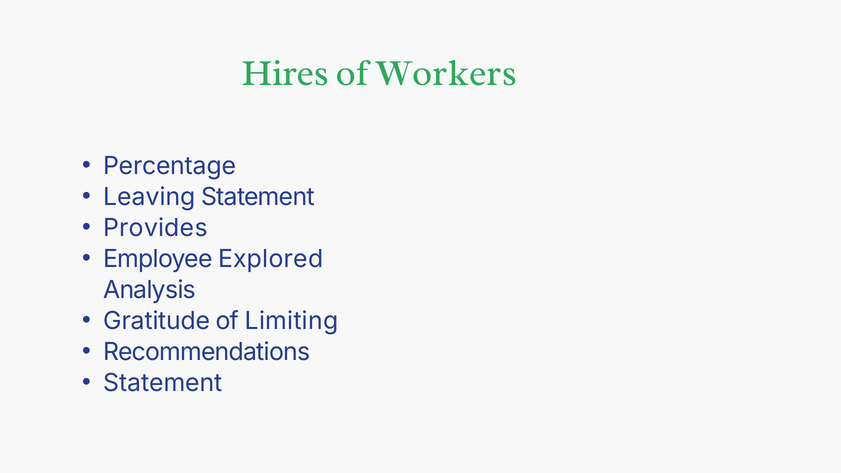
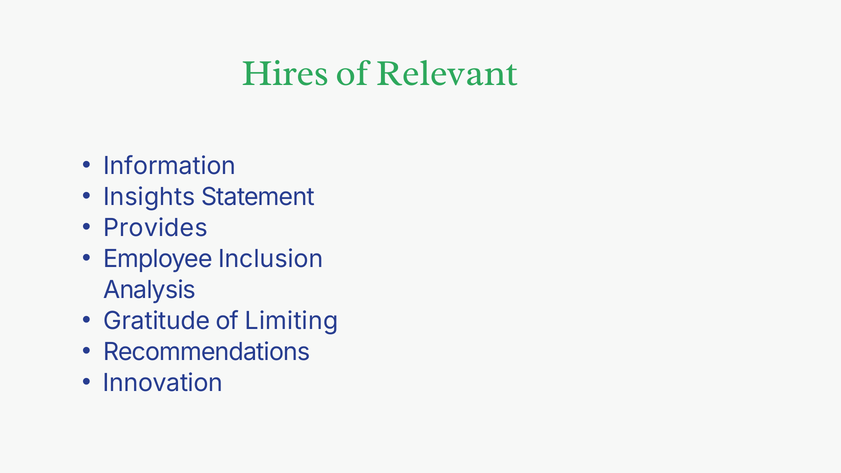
Workers: Workers -> Relevant (447, 73)
Percentage: Percentage -> Information (170, 166)
Leaving: Leaving -> Insights (149, 197)
Explored: Explored -> Inclusion (271, 259)
Statement: Statement -> Innovation (163, 383)
